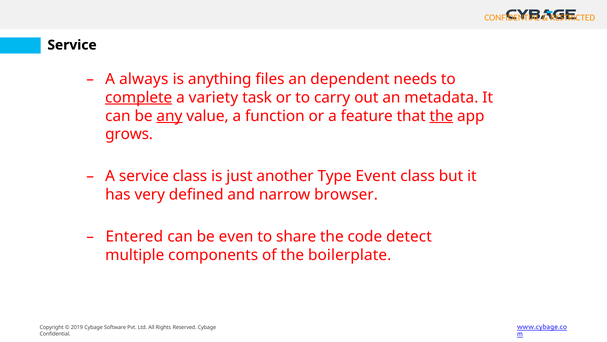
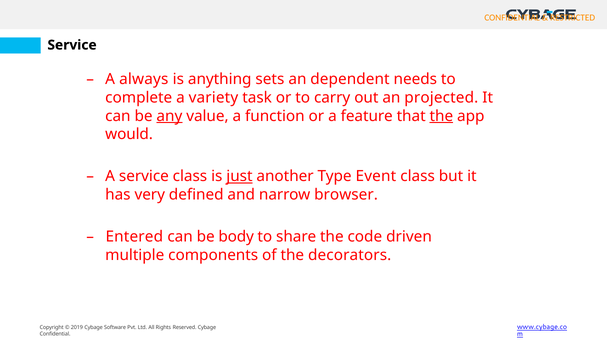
files: files -> sets (270, 79)
complete underline: present -> none (139, 98)
metadata: metadata -> projected (441, 98)
grows: grows -> would (129, 134)
just underline: none -> present (239, 176)
even: even -> body (236, 237)
detect: detect -> driven (409, 237)
boilerplate: boilerplate -> decorators (350, 255)
